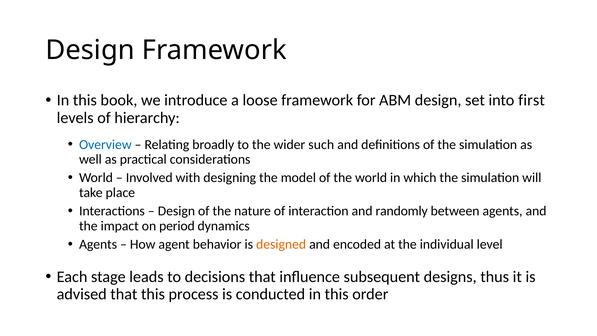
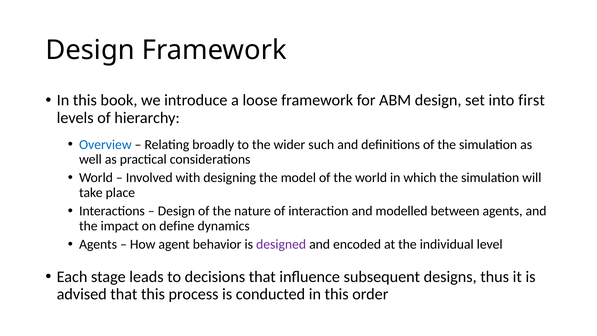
randomly: randomly -> modelled (402, 211)
period: period -> define (177, 226)
designed colour: orange -> purple (281, 244)
